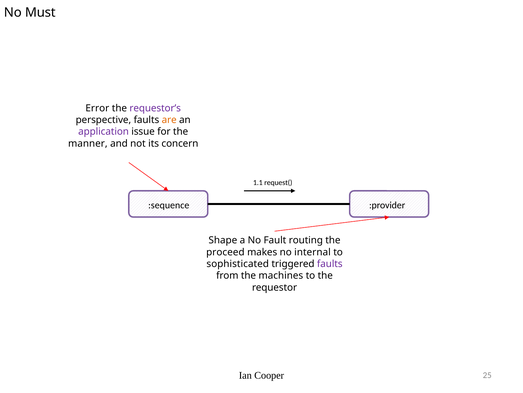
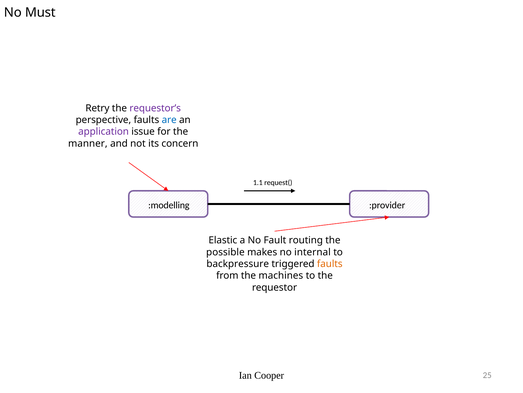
Error: Error -> Retry (97, 108)
are colour: orange -> blue (169, 120)
:sequence: :sequence -> :modelling (169, 205)
Shape: Shape -> Elastic (223, 240)
proceed: proceed -> possible (225, 252)
sophisticated: sophisticated -> backpressure (238, 263)
faults colour: purple -> orange (330, 263)
